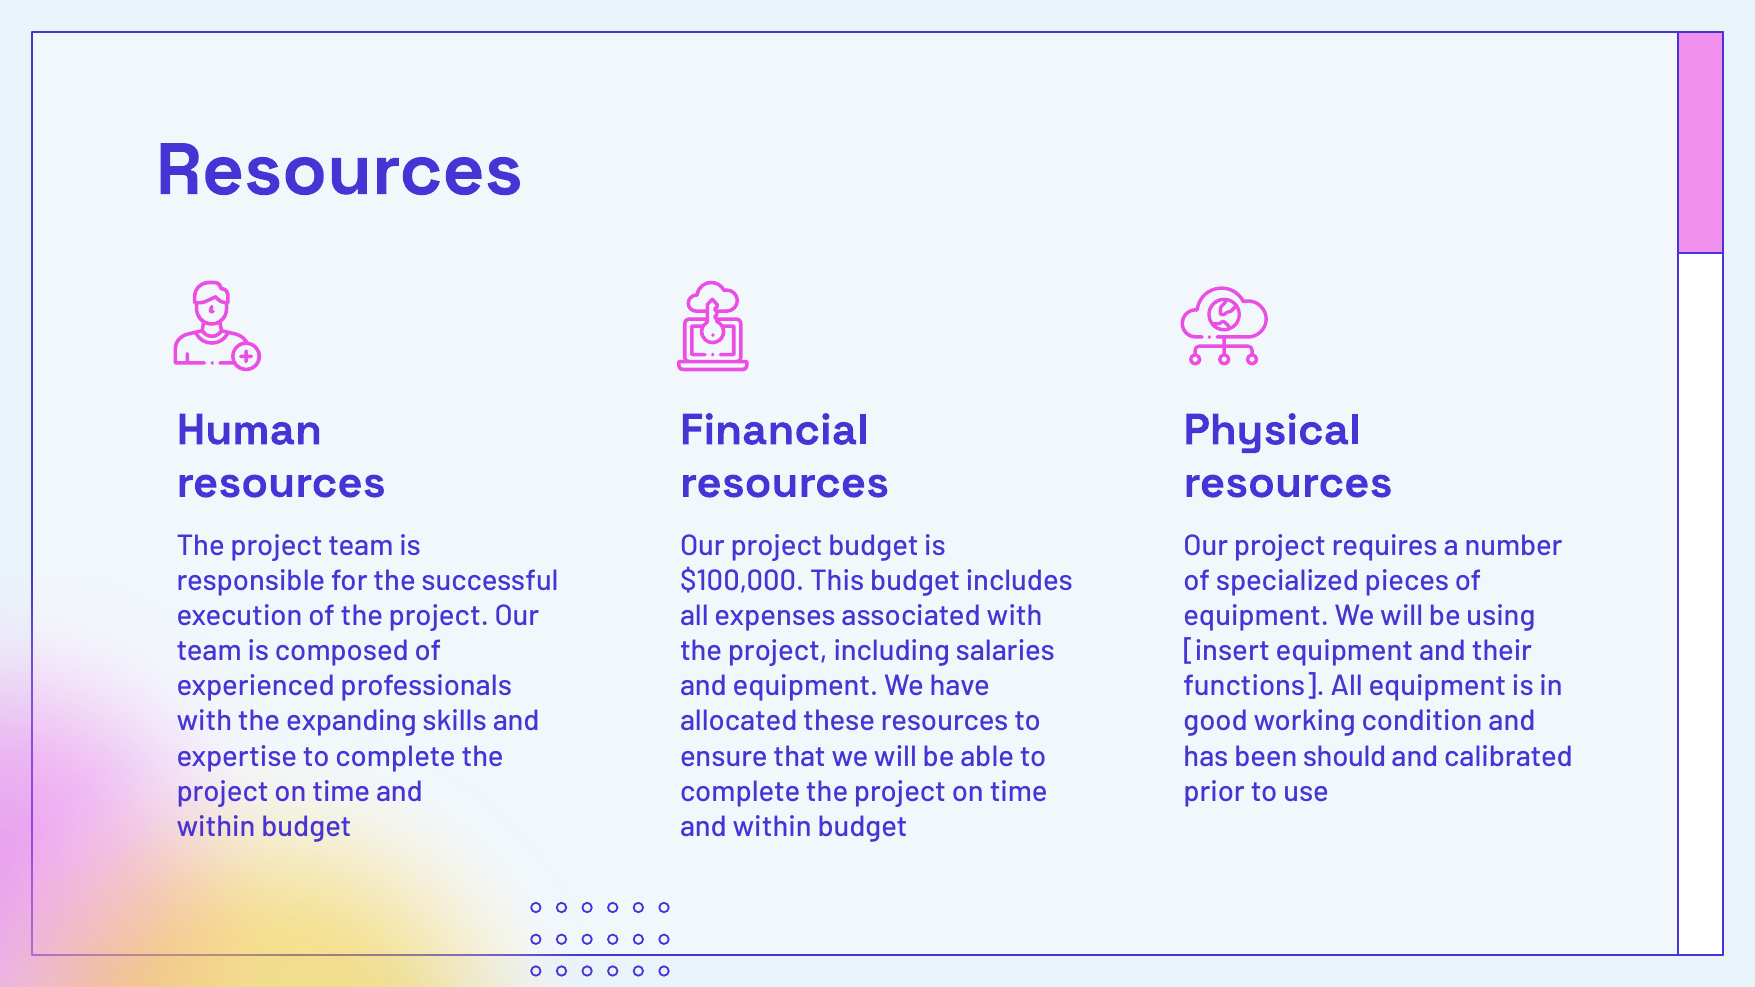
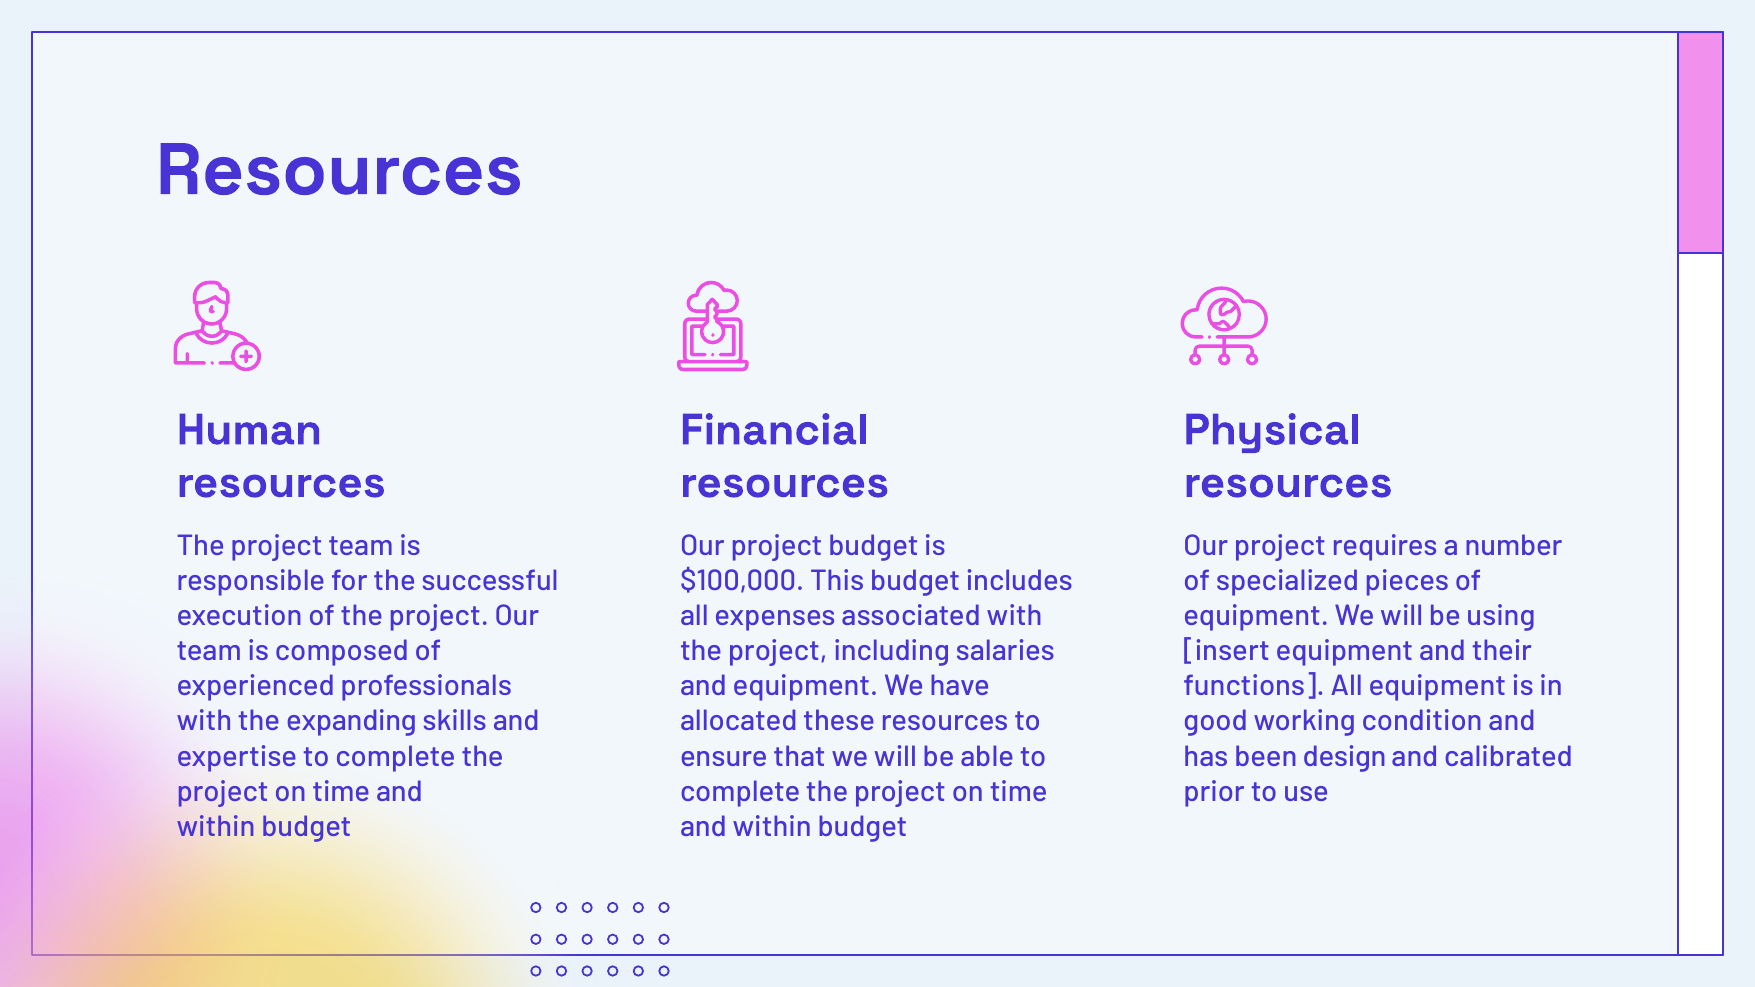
should: should -> design (1345, 757)
